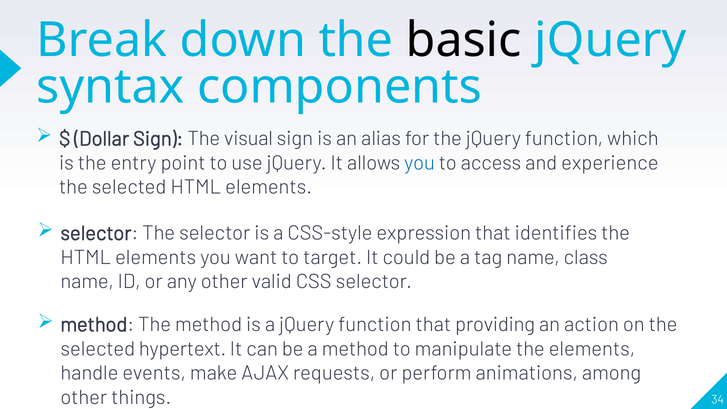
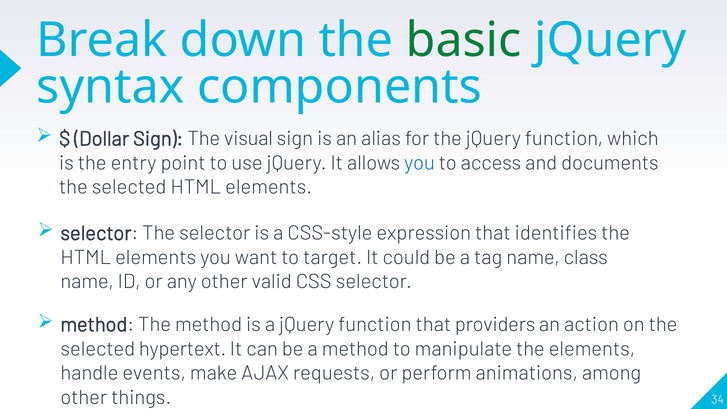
basic colour: black -> green (464, 40)
experience: experience -> documents (610, 163)
providing: providing -> providers (495, 325)
